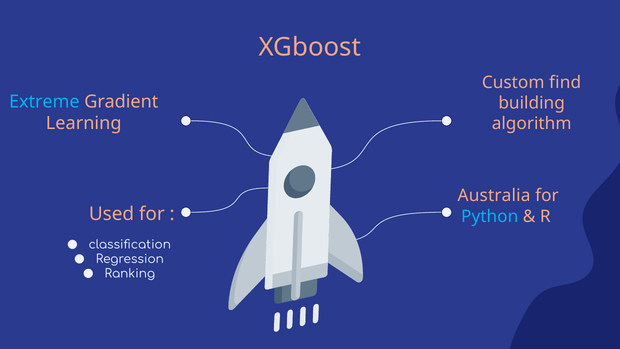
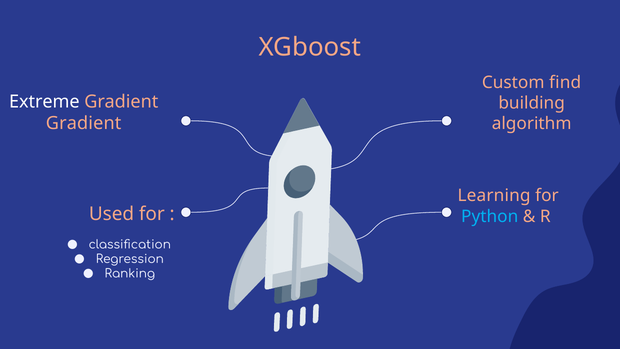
Extreme colour: light blue -> white (44, 101)
Learning: Learning -> Gradient (84, 123)
Australia: Australia -> Learning (494, 196)
